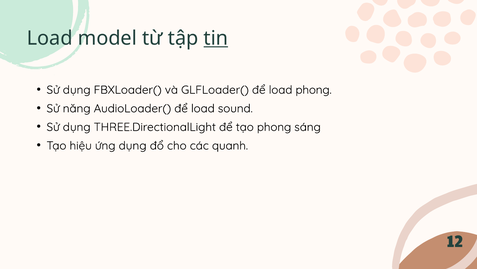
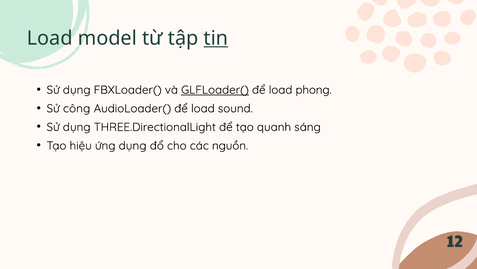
GLFLoader( underline: none -> present (215, 90)
năng: năng -> công (77, 108)
tạo phong: phong -> quanh (274, 127)
quanh: quanh -> nguồn (230, 145)
